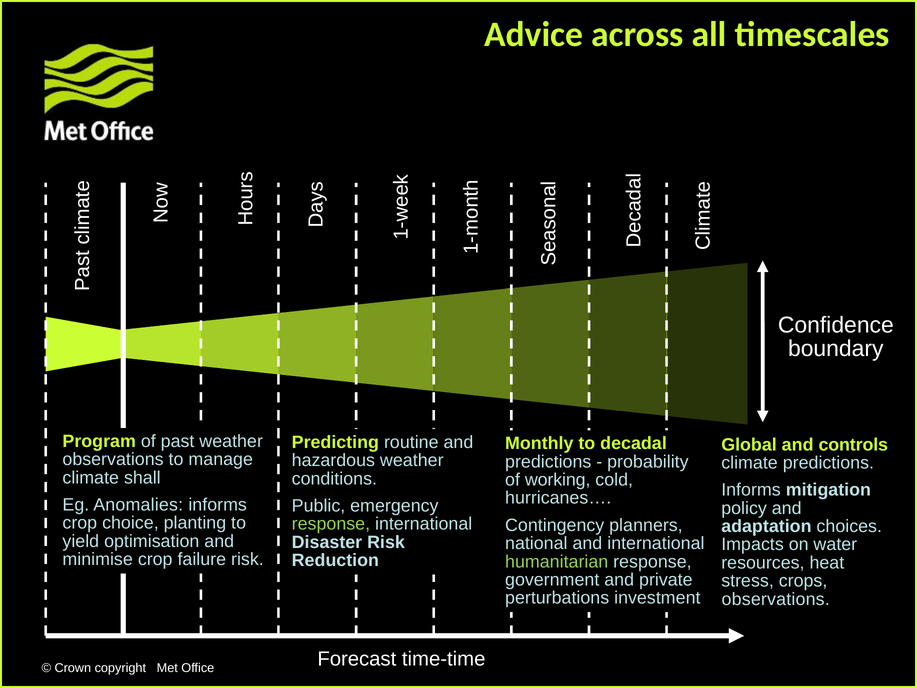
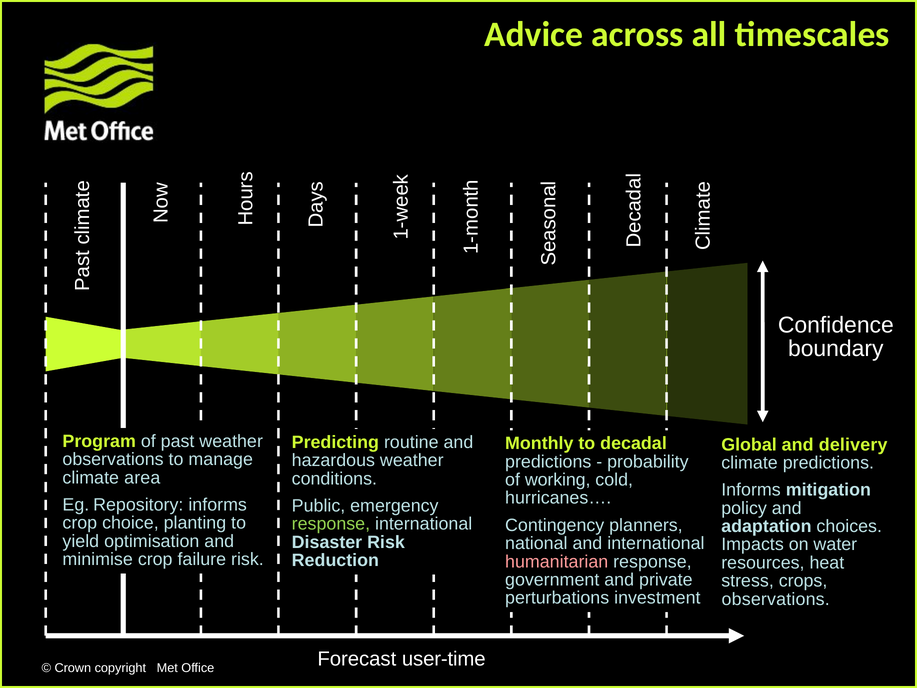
controls: controls -> delivery (853, 444)
shall: shall -> area (142, 477)
Anomalies: Anomalies -> Repository (138, 505)
humanitarian colour: light green -> pink (557, 561)
time-time: time-time -> user-time (444, 659)
